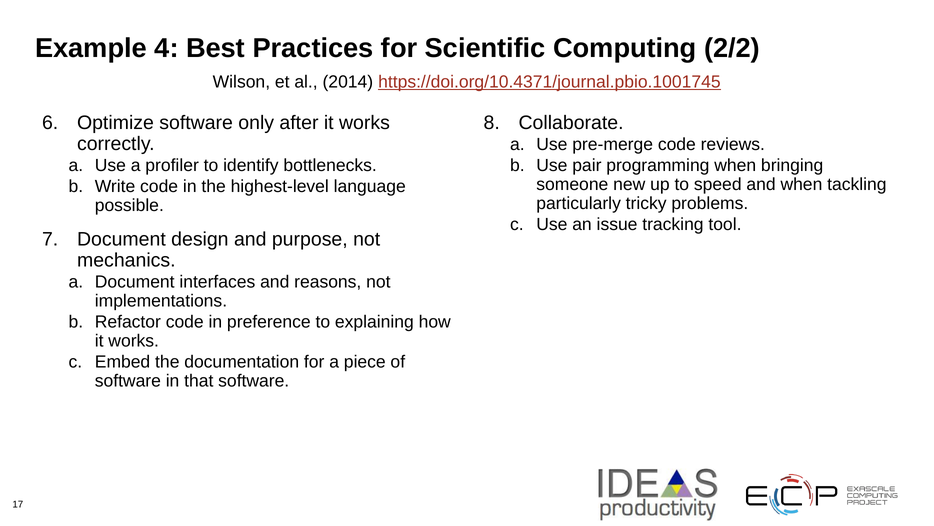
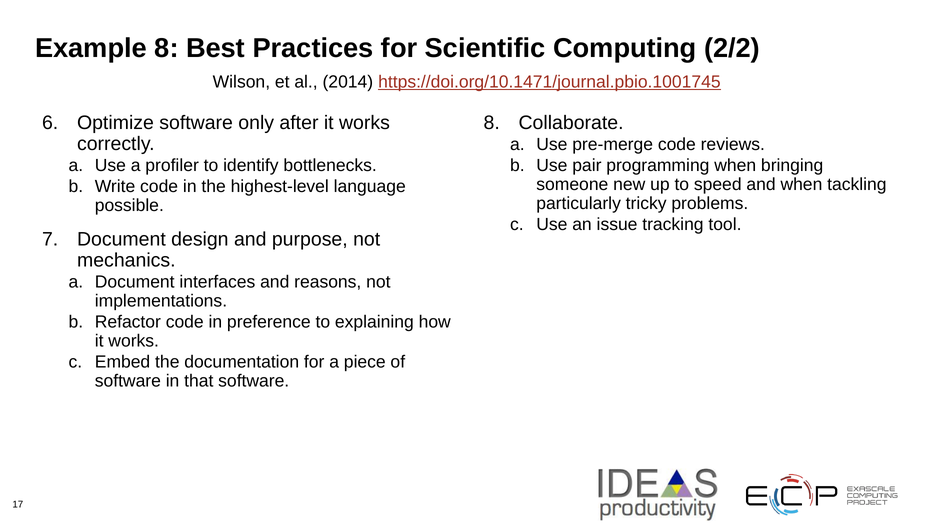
Example 4: 4 -> 8 (167, 48)
https://doi.org/10.4371/journal.pbio.1001745: https://doi.org/10.4371/journal.pbio.1001745 -> https://doi.org/10.1471/journal.pbio.1001745 (549, 82)
